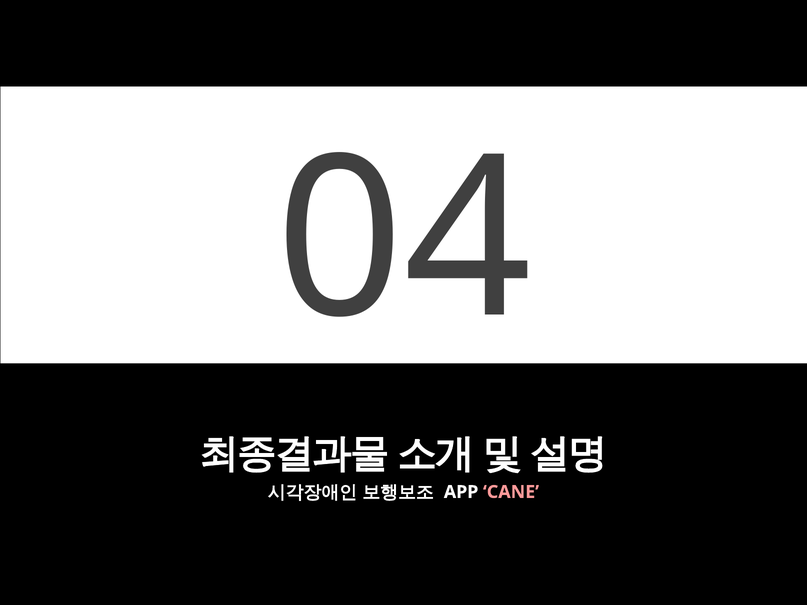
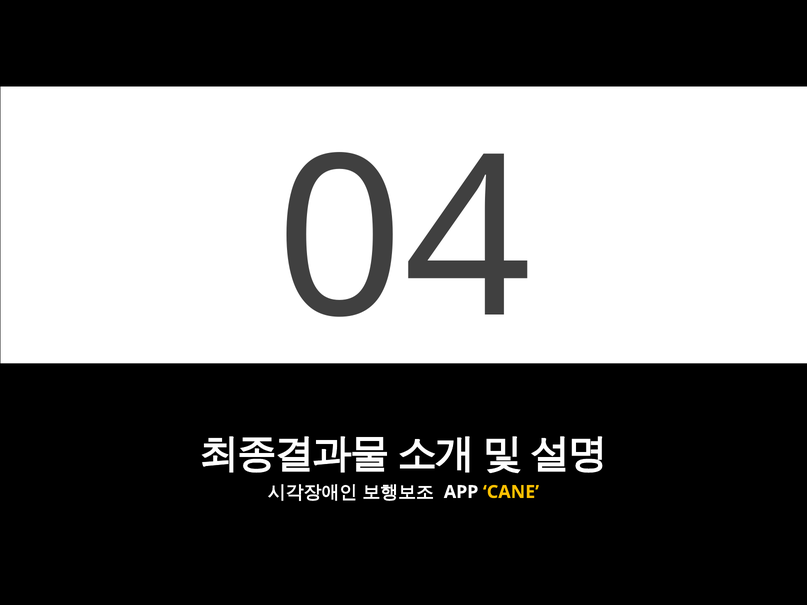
CANE colour: pink -> yellow (511, 492)
